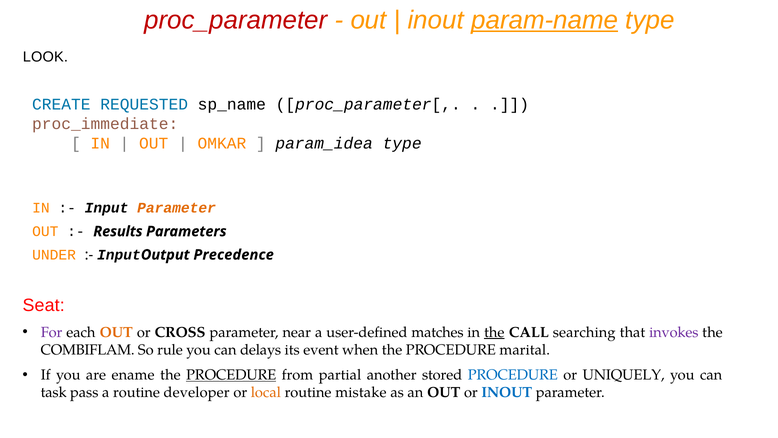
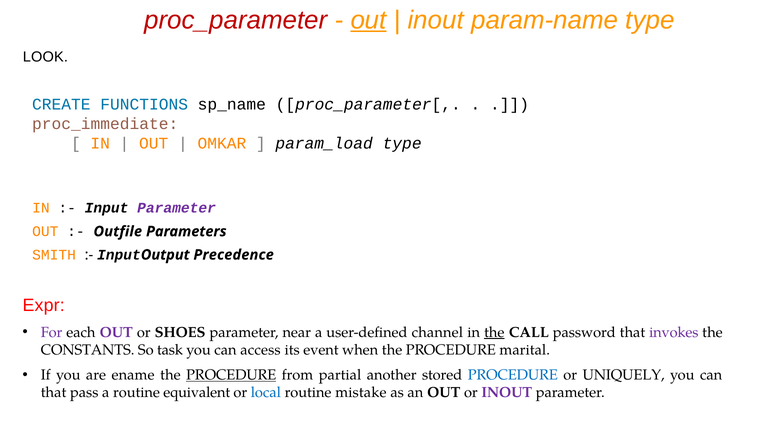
out underline: none -> present (369, 20)
param-name underline: present -> none (545, 20)
REQUESTED: REQUESTED -> FUNCTIONS (144, 104)
param_idea: param_idea -> param_load (324, 143)
Parameter colour: orange -> purple (177, 208)
Results: Results -> Outfile (118, 231)
UNDER: UNDER -> SMITH (54, 255)
Seat: Seat -> Expr (44, 305)
OUT colour: orange -> purple (116, 332)
CROSS: CROSS -> SHOES (180, 332)
matches: matches -> channel (437, 332)
searching: searching -> password (584, 332)
COMBIFLAM: COMBIFLAM -> CONSTANTS (88, 349)
rule: rule -> task (170, 349)
delays: delays -> access (261, 349)
task: task -> that (54, 392)
developer: developer -> equivalent (197, 392)
local colour: orange -> blue (266, 392)
INOUT colour: blue -> purple (507, 392)
